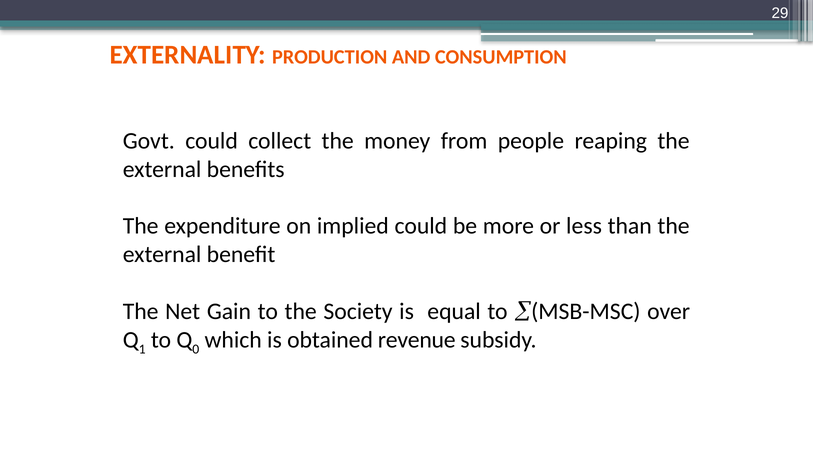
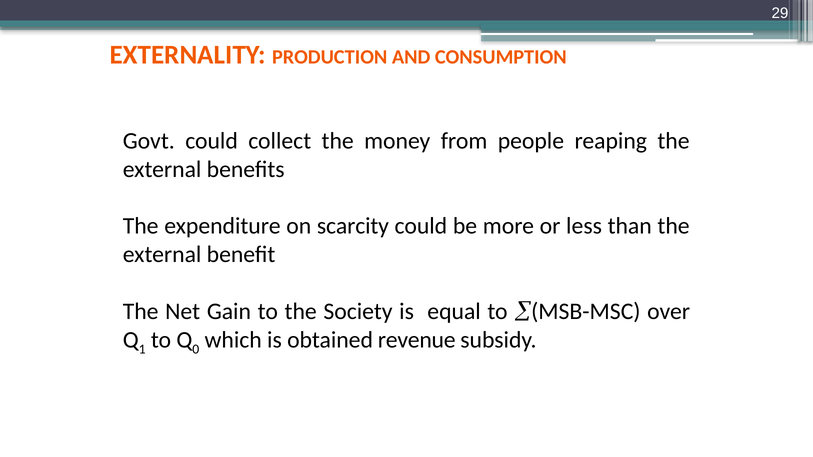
implied: implied -> scarcity (353, 226)
